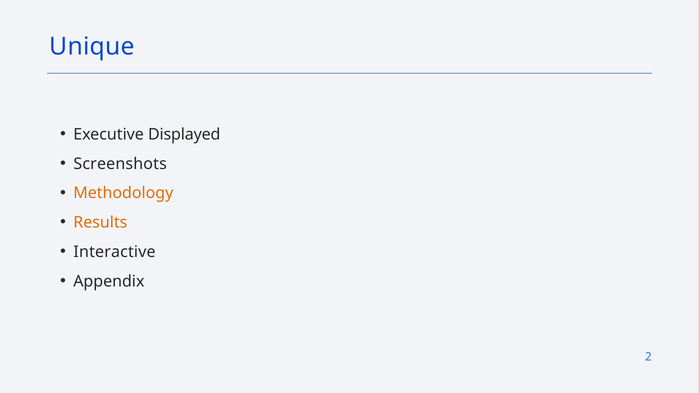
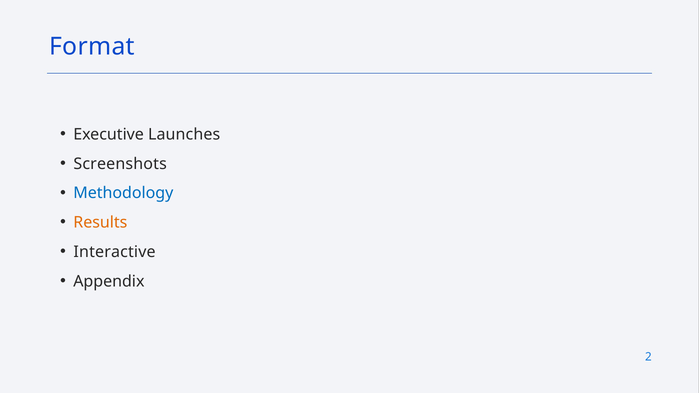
Unique: Unique -> Format (92, 47)
Displayed: Displayed -> Launches (184, 134)
Methodology colour: orange -> blue (123, 193)
